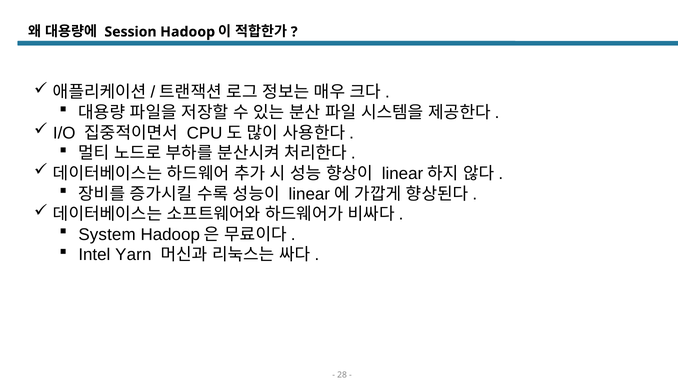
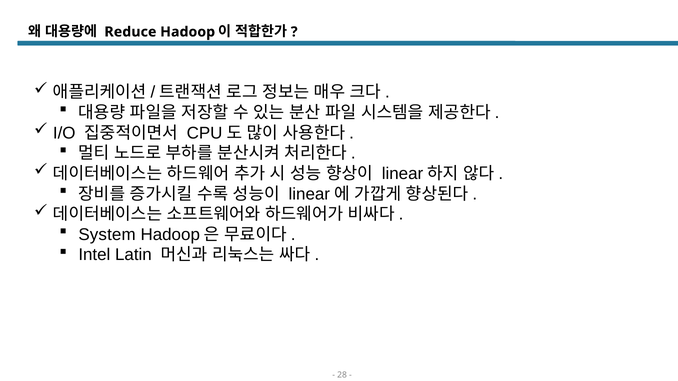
Session: Session -> Reduce (130, 32)
Yarn: Yarn -> Latin (133, 255)
